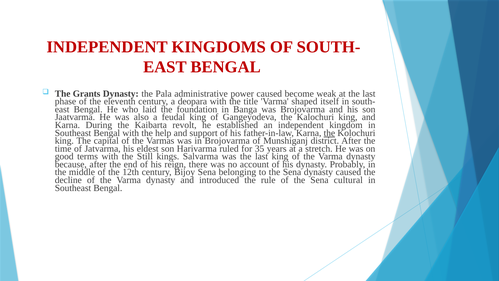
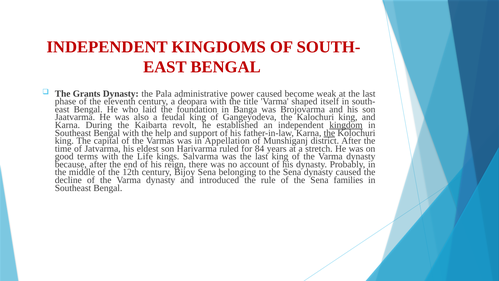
kingdom underline: none -> present (346, 125)
in Brojovarma: Brojovarma -> Appellation (227, 141)
35: 35 -> 84 (260, 148)
Still: Still -> Life (145, 156)
cultural: cultural -> families (348, 180)
